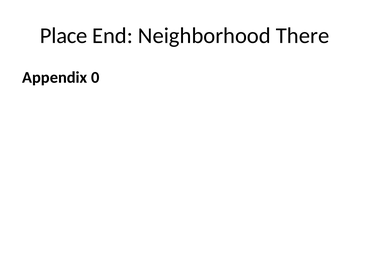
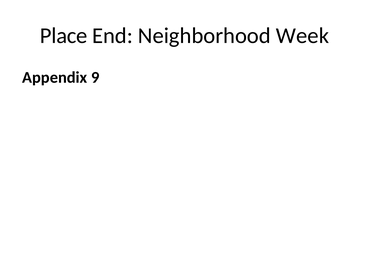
There: There -> Week (302, 36)
0: 0 -> 9 (95, 78)
